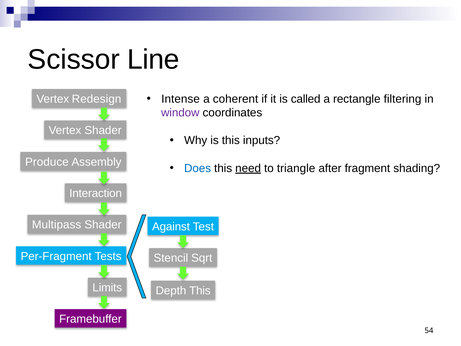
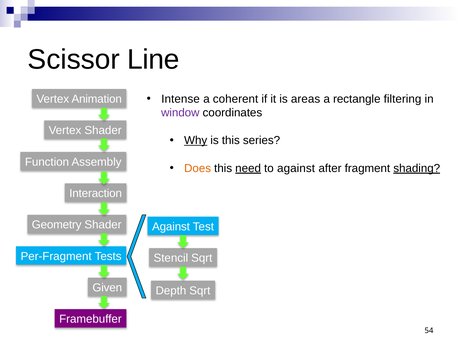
called: called -> areas (306, 99)
Redesign: Redesign -> Animation (97, 99)
Why underline: none -> present (196, 140)
inputs: inputs -> series (262, 140)
Produce: Produce -> Function (47, 162)
Does colour: blue -> orange (198, 168)
to triangle: triangle -> against (296, 168)
shading underline: none -> present (417, 168)
Multipass: Multipass -> Geometry (57, 225)
Limits: Limits -> Given (107, 287)
Depth This: This -> Sqrt (200, 290)
